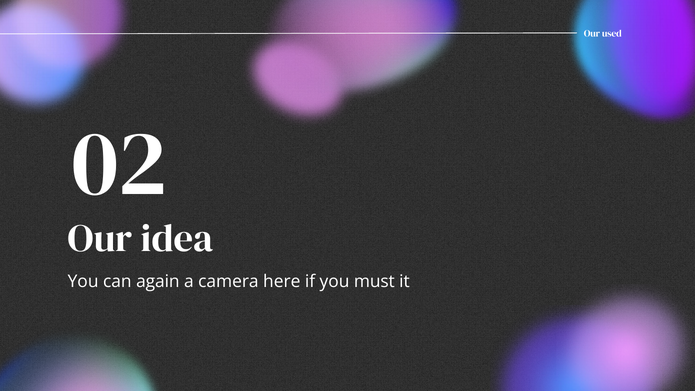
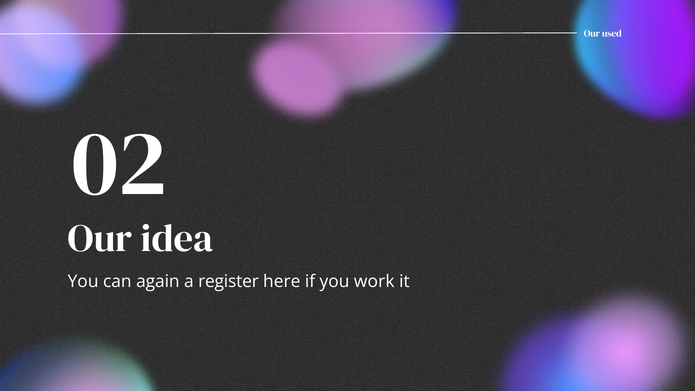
camera: camera -> register (228, 281)
must: must -> work (374, 281)
